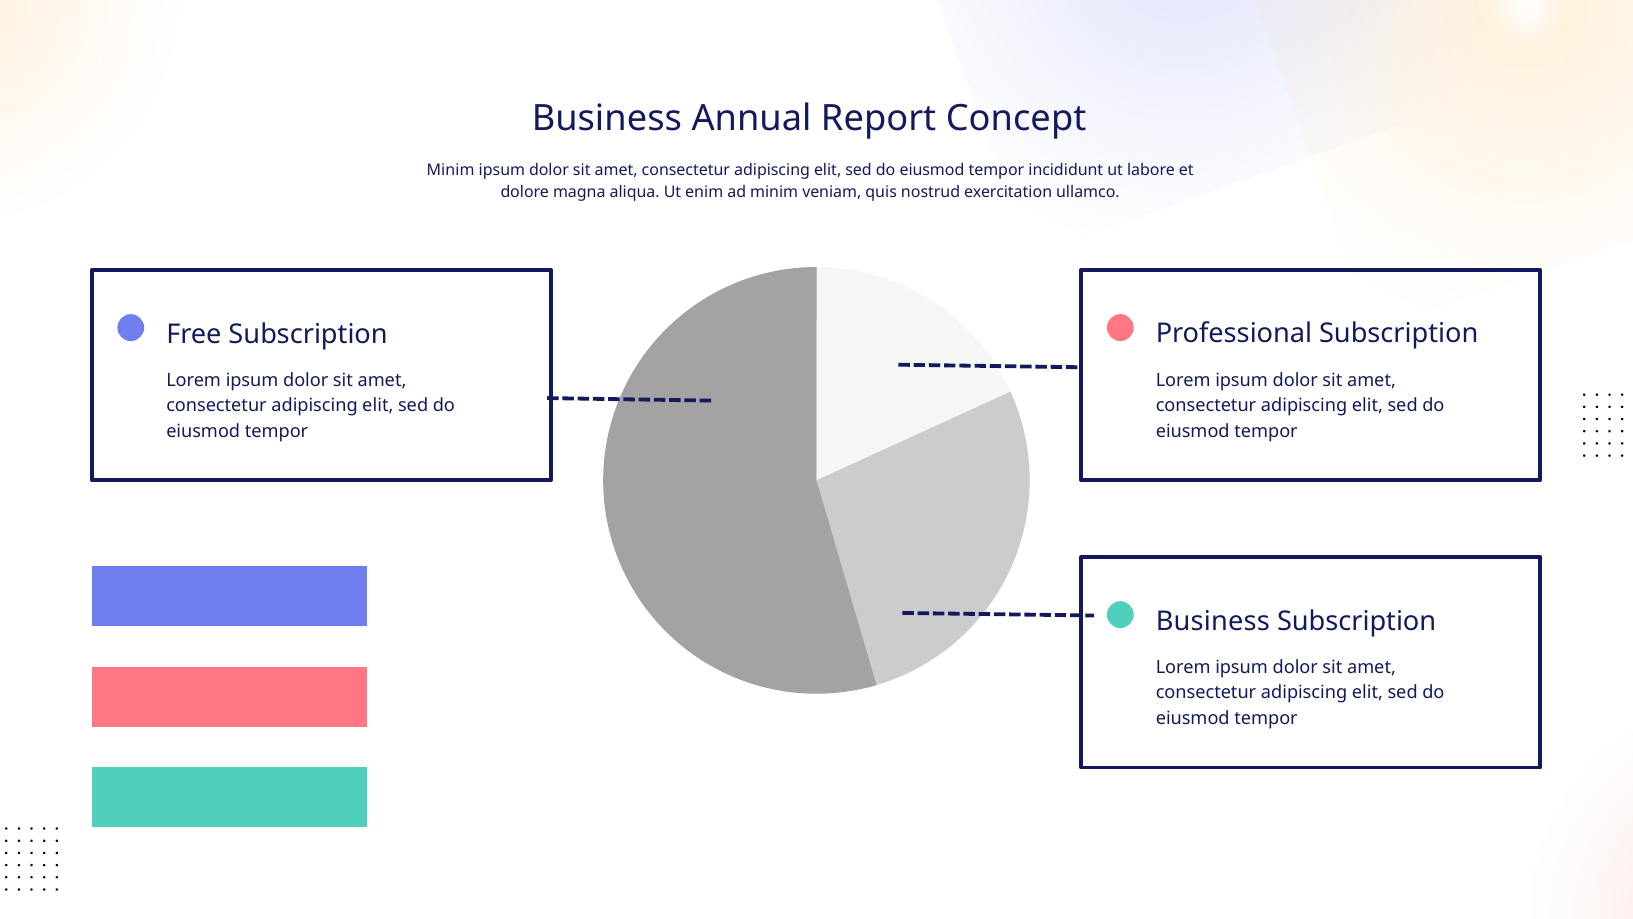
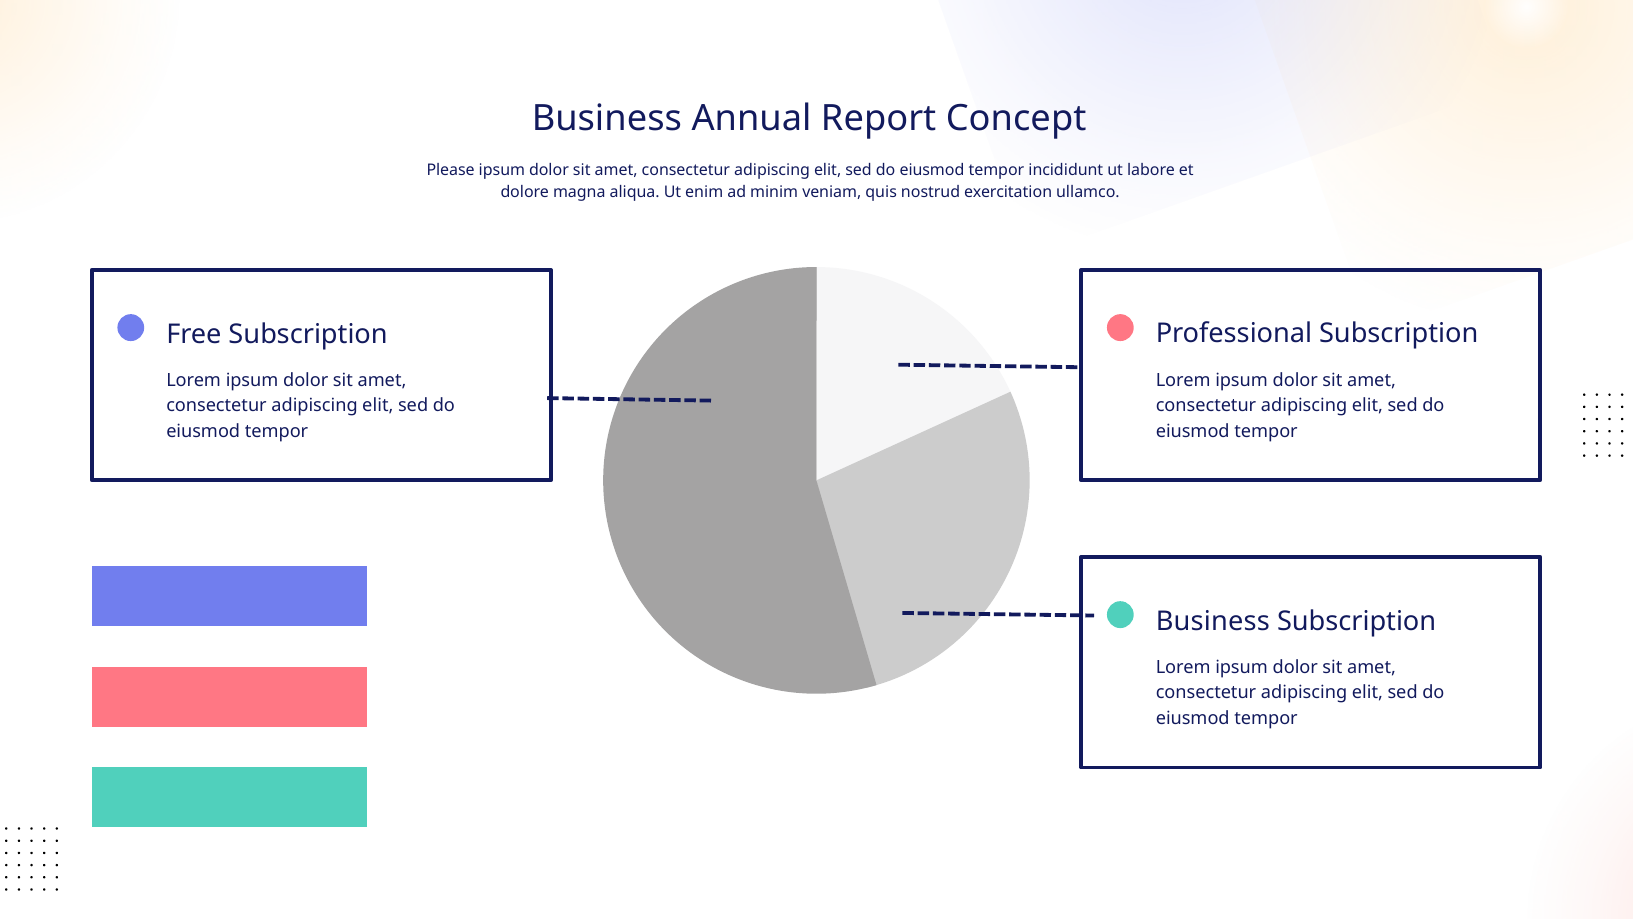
Minim: Minim -> Please (451, 170)
